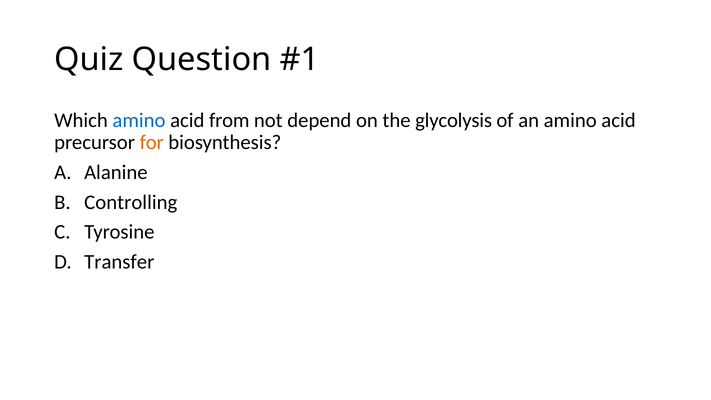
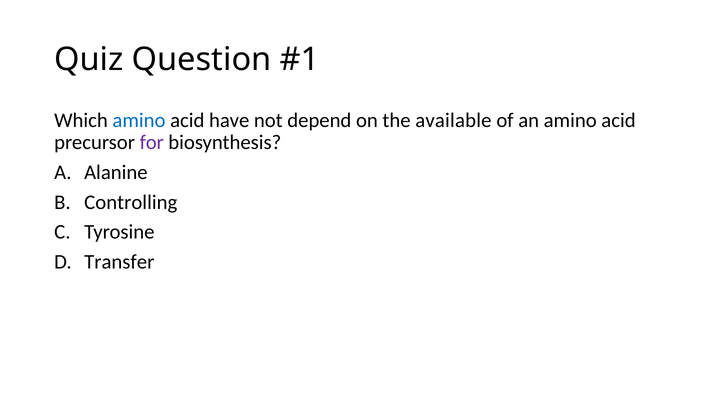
from: from -> have (229, 120)
glycolysis: glycolysis -> available (453, 120)
for colour: orange -> purple (152, 143)
